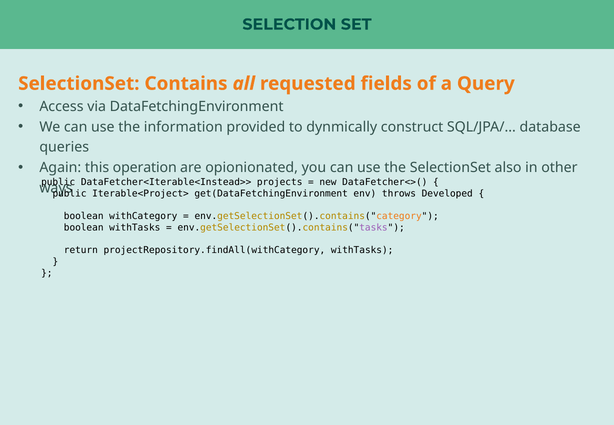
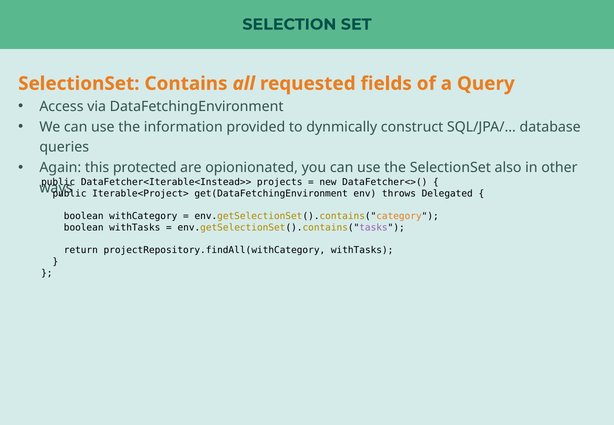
operation: operation -> protected (145, 168)
Developed: Developed -> Delegated (447, 194)
